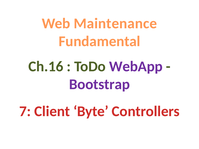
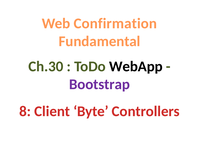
Maintenance: Maintenance -> Confirmation (115, 24)
Ch.16: Ch.16 -> Ch.30 (46, 67)
WebApp colour: purple -> black (136, 67)
7: 7 -> 8 (25, 111)
